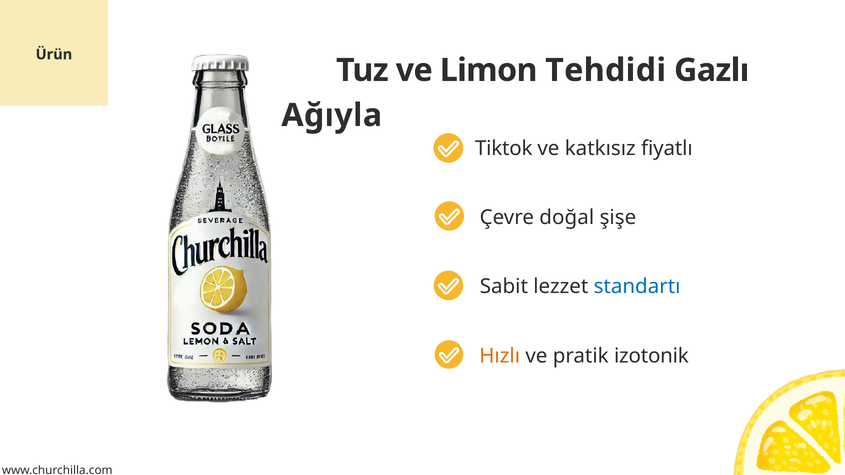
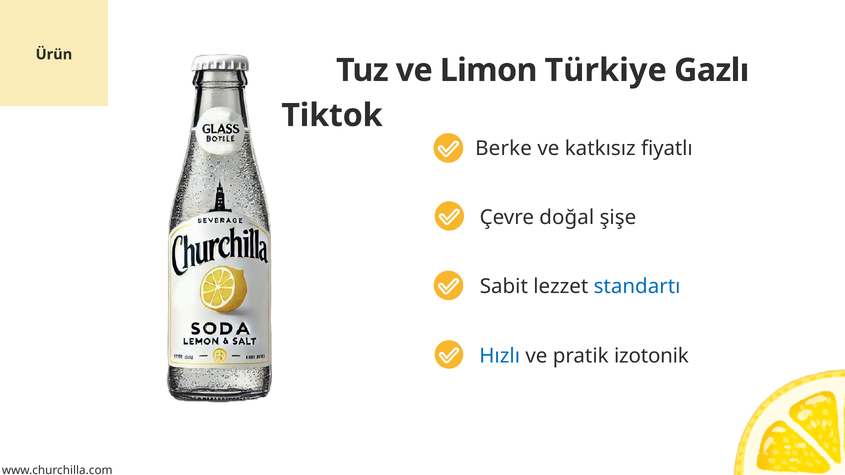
Tehdidi: Tehdidi -> Türkiye (606, 70)
Ağıyla: Ağıyla -> Tiktok (332, 115)
Tiktok: Tiktok -> Berke (504, 148)
Hızlı colour: orange -> blue (500, 356)
